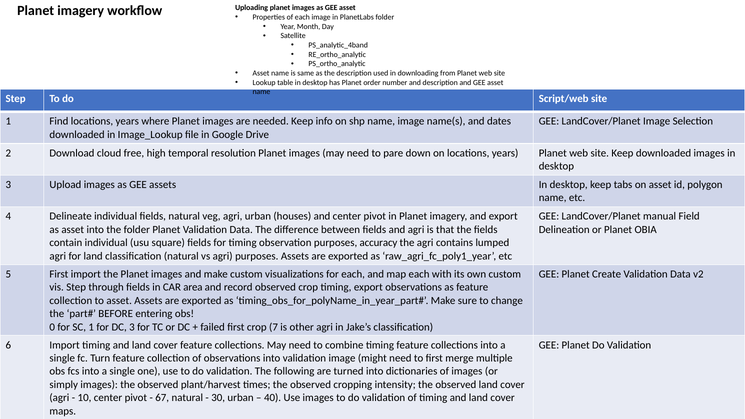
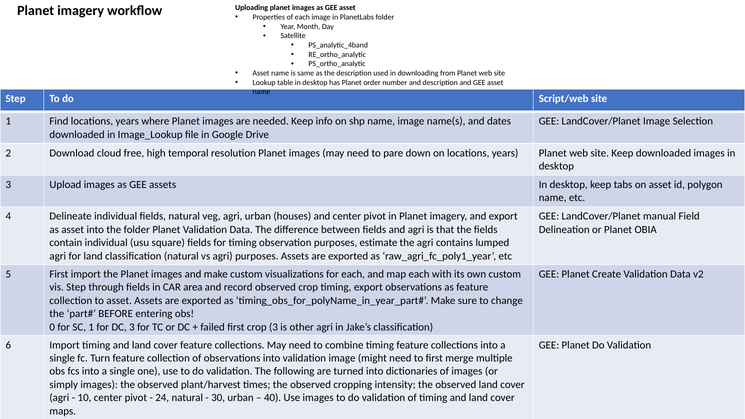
accuracy: accuracy -> estimate (378, 243)
crop 7: 7 -> 3 (273, 327)
67: 67 -> 24 (162, 398)
